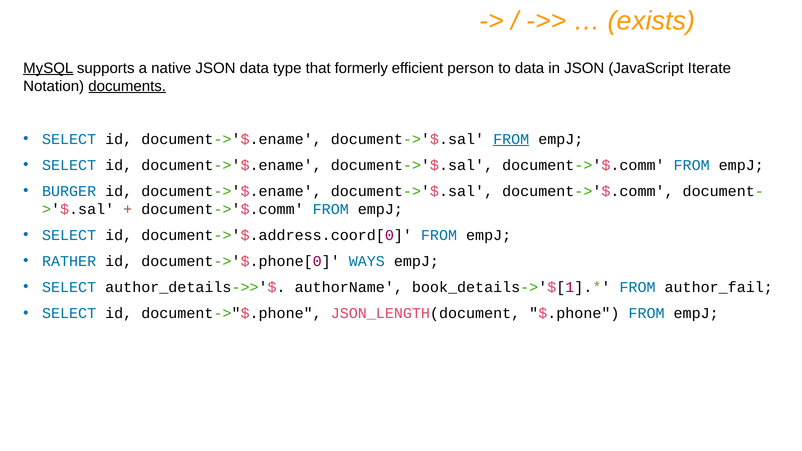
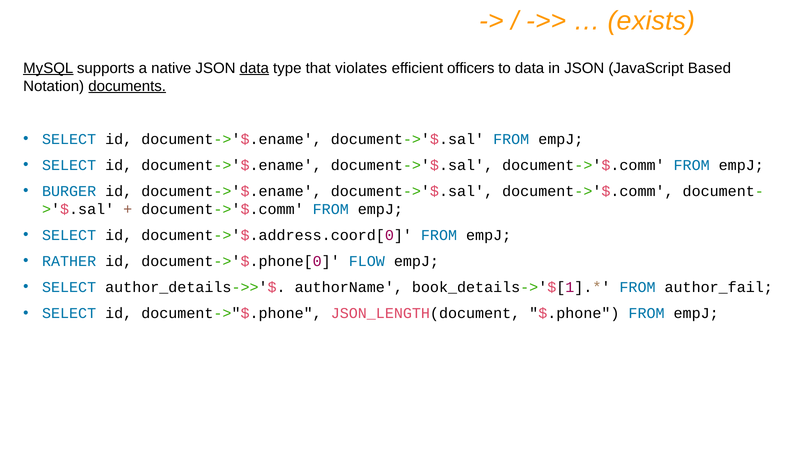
data underline: none -> present (254, 68)
formerly: formerly -> violates (361, 68)
person: person -> officers (471, 68)
Iterate: Iterate -> Based (709, 68)
FROM underline: present -> none (511, 139)
WAYS: WAYS -> FLOW (367, 261)
